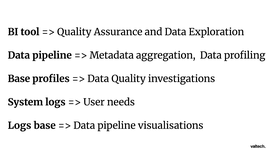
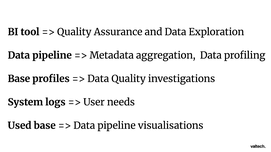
Logs: Logs -> Used (20, 126)
